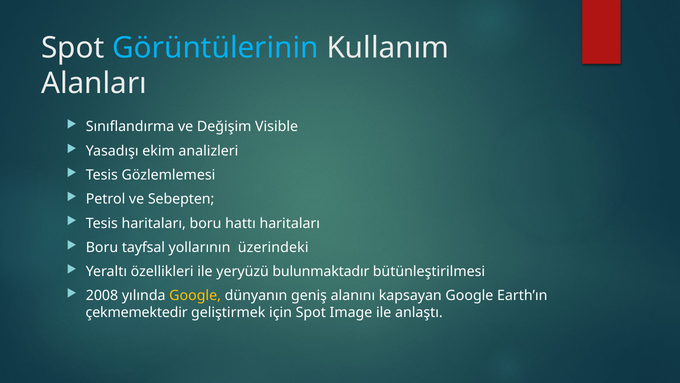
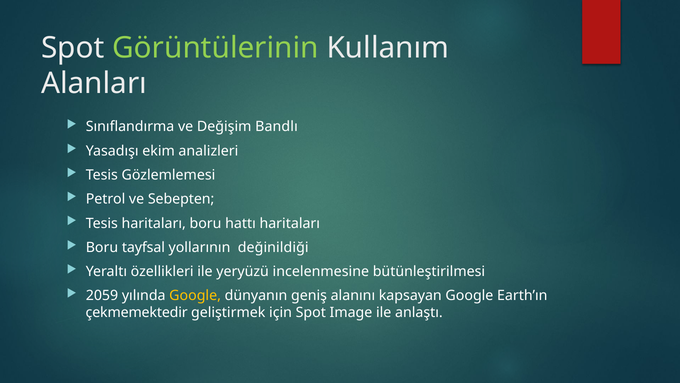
Görüntülerinin colour: light blue -> light green (216, 48)
Visible: Visible -> Bandlı (276, 127)
üzerindeki: üzerindeki -> değinildiği (273, 247)
bulunmaktadır: bulunmaktadır -> incelenmesine (321, 271)
2008: 2008 -> 2059 (102, 295)
